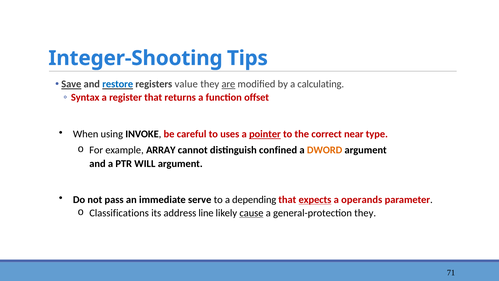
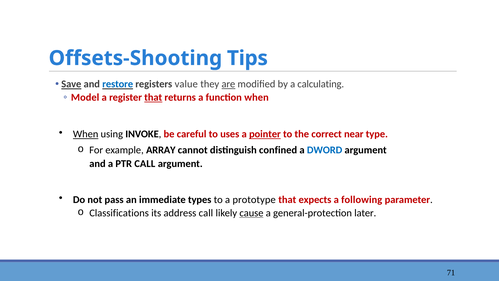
Integer-Shooting: Integer-Shooting -> Offsets-Shooting (135, 58)
Syntax: Syntax -> Model (85, 97)
that underline: none -> present (153, 97)
function offset: offset -> when (256, 97)
When underline: none -> present (86, 134)
DWORD colour: orange -> blue (325, 150)
PTR WILL: WILL -> CALL (145, 164)
serve: serve -> types (200, 199)
depending: depending -> prototype (254, 199)
expects underline: present -> none (315, 199)
operands: operands -> following (362, 199)
address line: line -> call (206, 213)
general-protection they: they -> later (365, 213)
